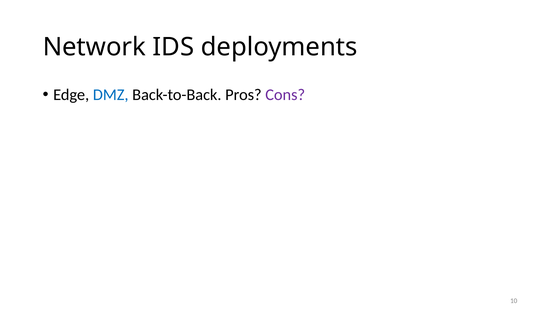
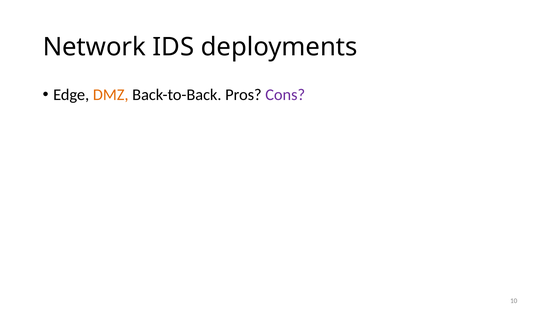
DMZ colour: blue -> orange (111, 95)
